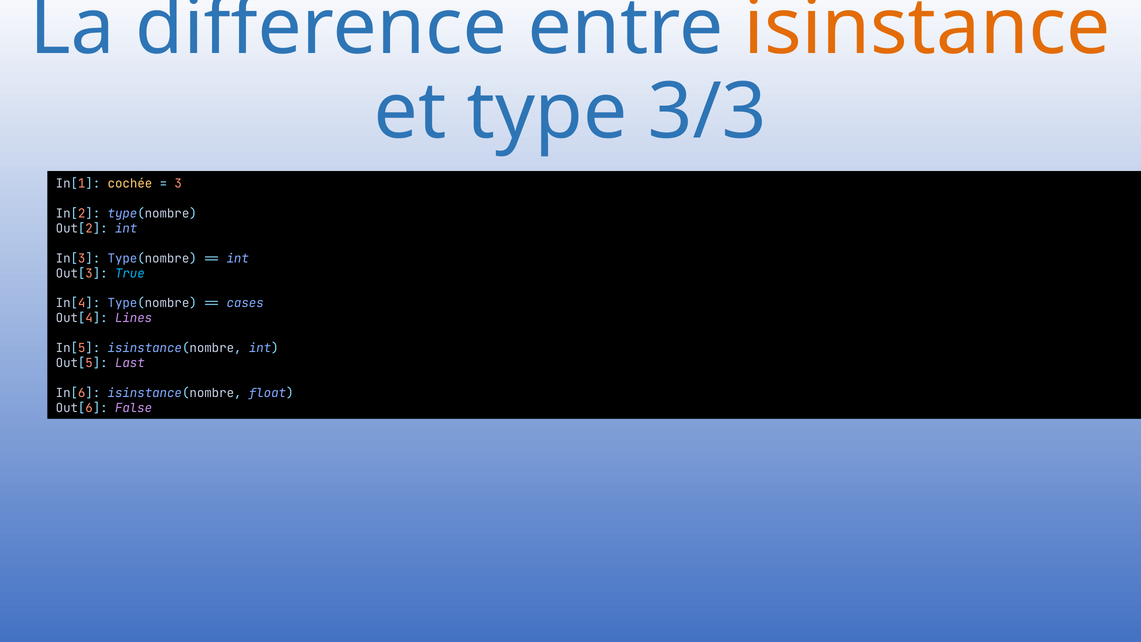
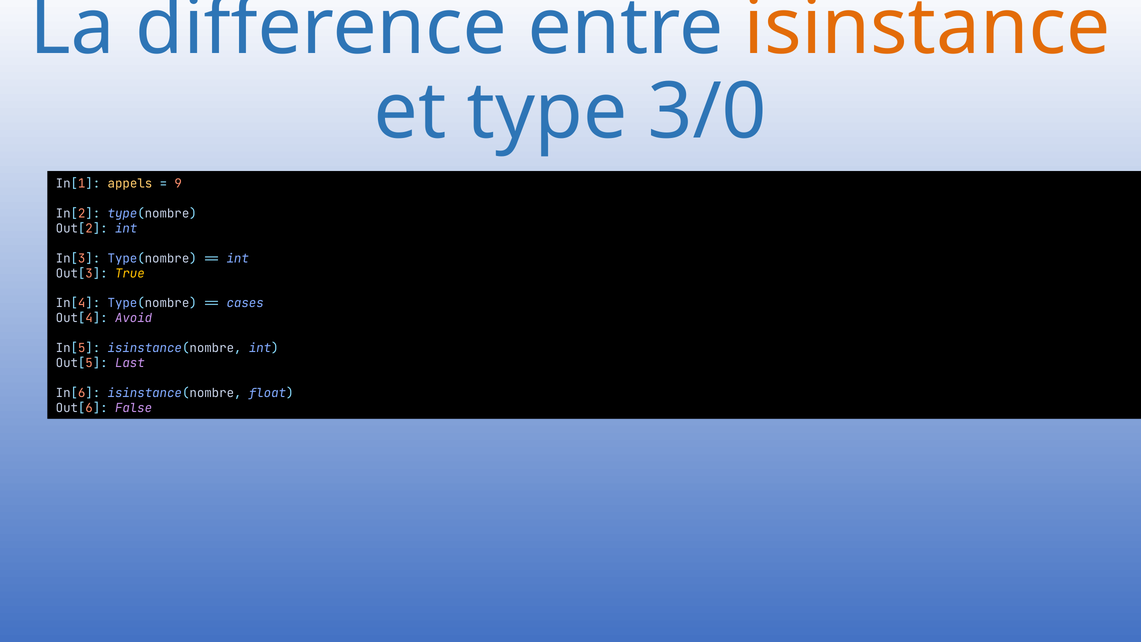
3/3: 3/3 -> 3/0 (707, 112)
cochée: cochée -> appels (130, 184)
3: 3 -> 9 (178, 184)
True colour: light blue -> yellow (130, 273)
Lines: Lines -> Avoid (134, 318)
